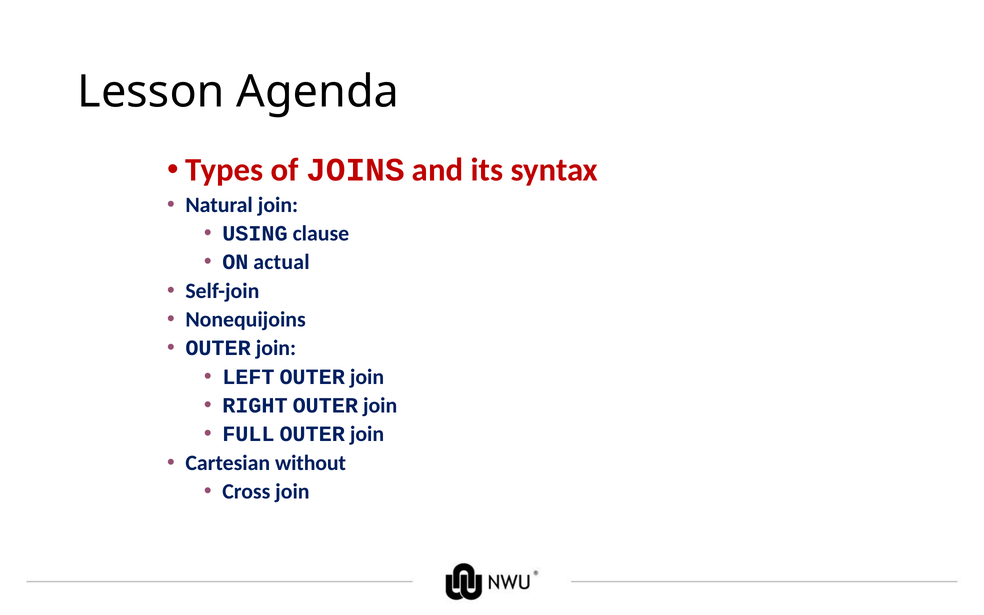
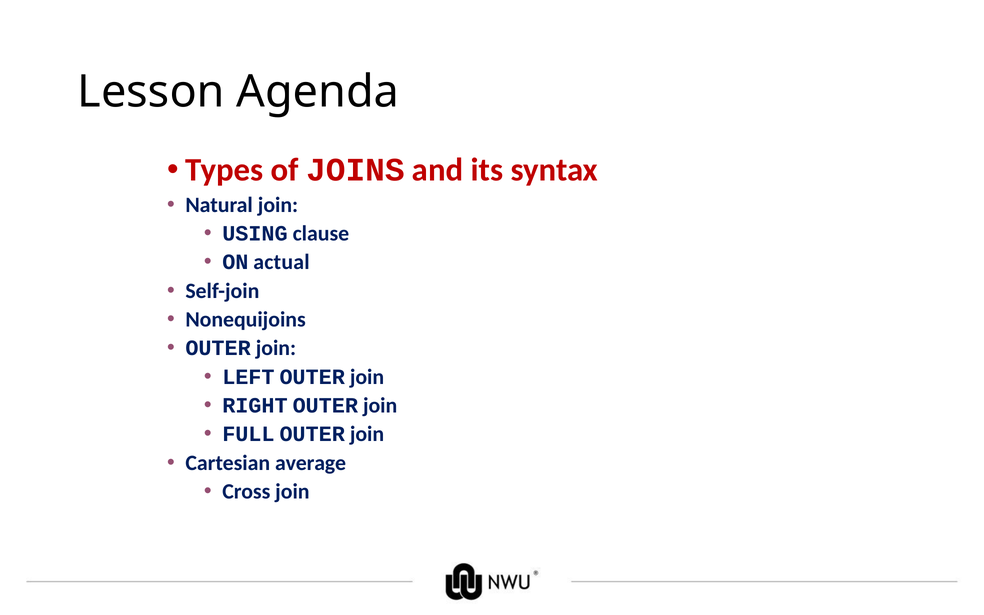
without: without -> average (311, 463)
